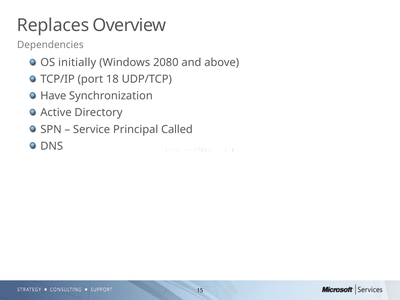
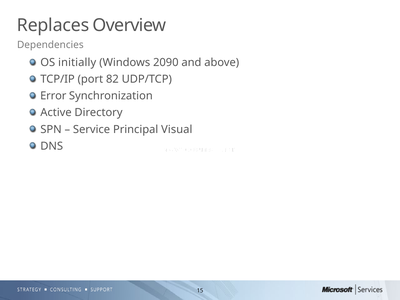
2080: 2080 -> 2090 (166, 63)
18: 18 -> 82 (112, 79)
Have: Have -> Error (53, 96)
Called: Called -> Visual (177, 129)
